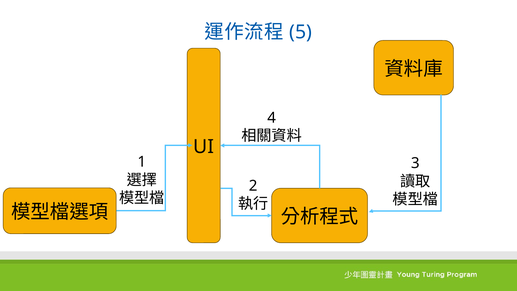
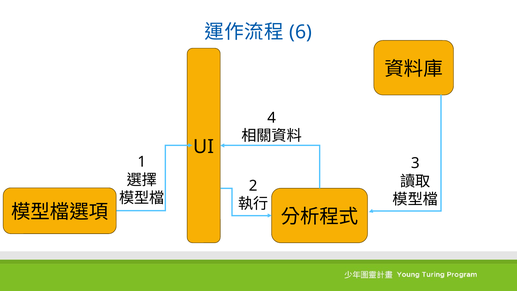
5: 5 -> 6 (301, 32)
